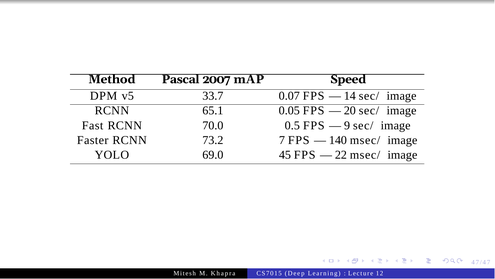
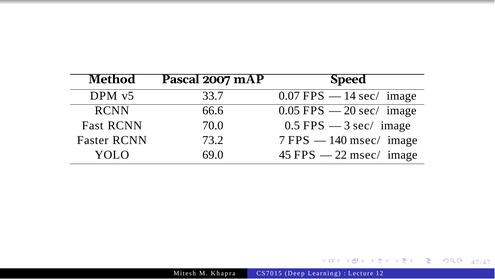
65.1: 65.1 -> 66.6 (213, 110)
9: 9 -> 3 (347, 125)
